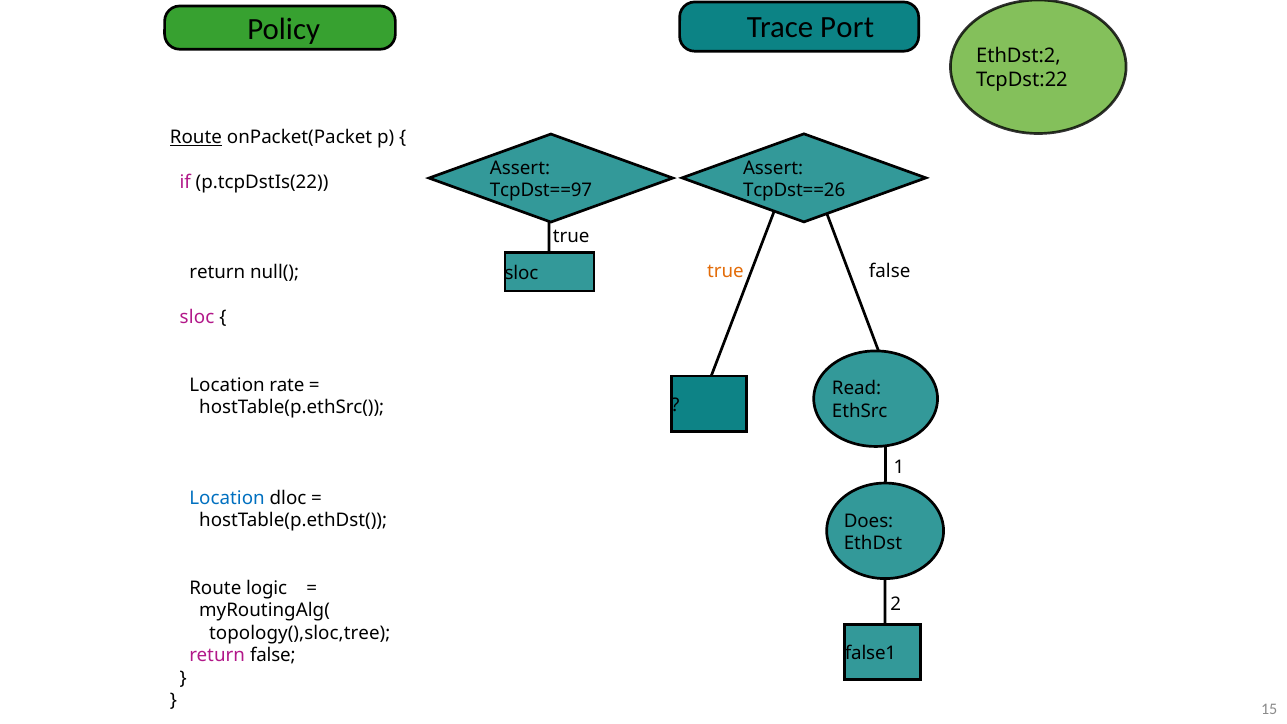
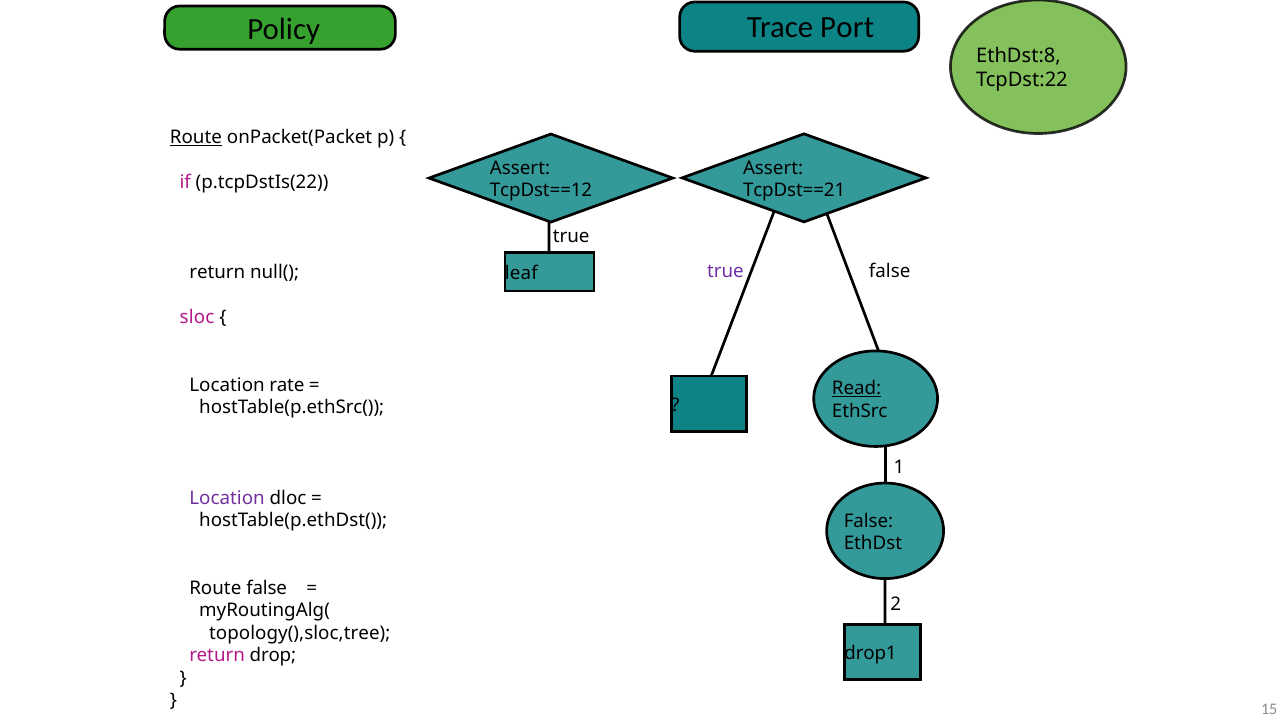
EthDst:2: EthDst:2 -> EthDst:8 (1018, 56)
TcpDst==26: TcpDst==26 -> TcpDst==21 (794, 190)
TcpDst==97: TcpDst==97 -> TcpDst==12 (541, 191)
true colour: orange -> purple (725, 272)
sloc: sloc -> leaf (521, 273)
Read underline: none -> present (857, 389)
Location colour: blue -> purple (227, 498)
Does: Does -> False (869, 521)
Route logic: logic -> false (267, 588)
false1: false1 -> drop1 (871, 653)
return false: false -> drop (273, 656)
